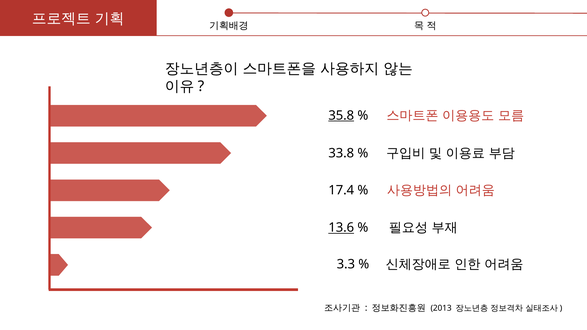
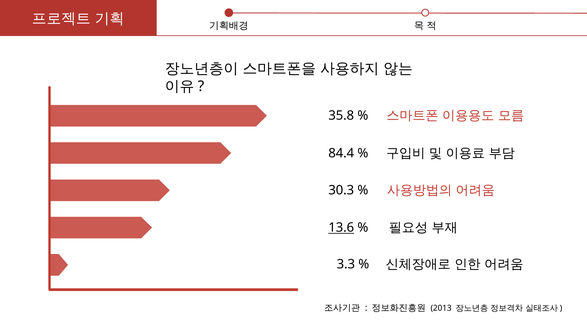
35.8 underline: present -> none (341, 116)
33.8: 33.8 -> 84.4 (341, 153)
17.4: 17.4 -> 30.3 (341, 190)
